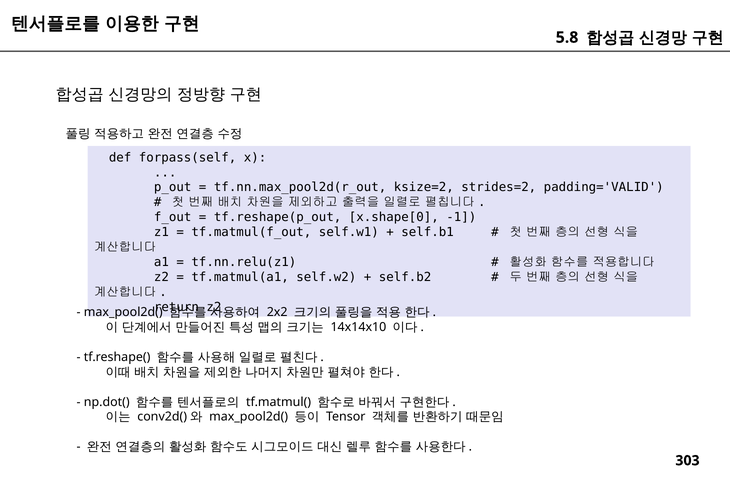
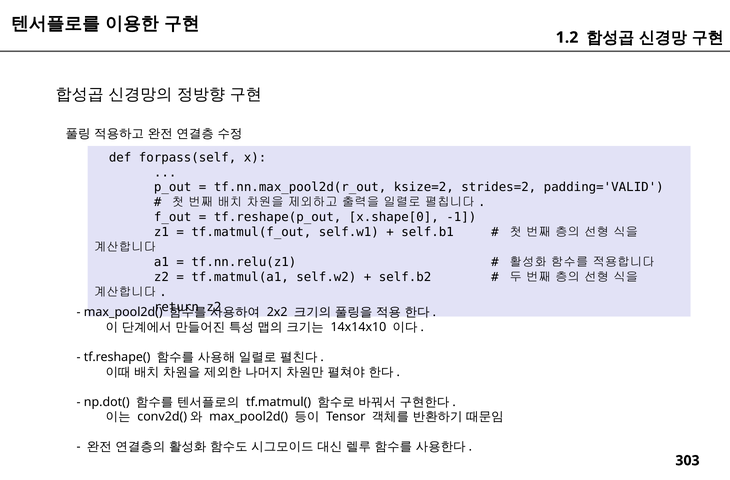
5.8: 5.8 -> 1.2 (567, 37)
